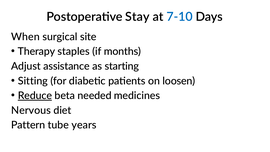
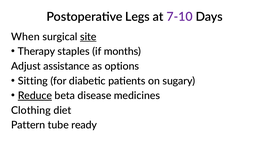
Stay: Stay -> Legs (137, 17)
7-10 colour: blue -> purple (180, 17)
site underline: none -> present (88, 37)
starting: starting -> options (122, 66)
loosen: loosen -> sugary (179, 81)
needed: needed -> disease (95, 96)
Nervous: Nervous -> Clothing (31, 110)
years: years -> ready (84, 125)
